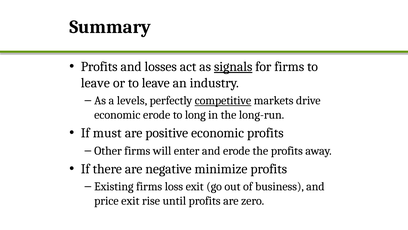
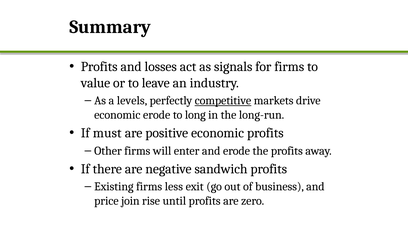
signals underline: present -> none (233, 67)
leave: leave -> value (96, 83)
minimize: minimize -> sandwich (221, 169)
loss: loss -> less (174, 186)
price exit: exit -> join (130, 200)
